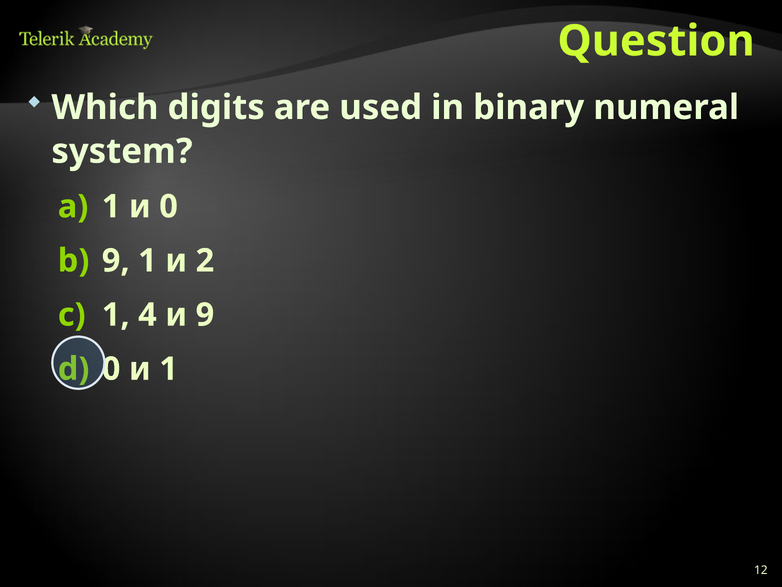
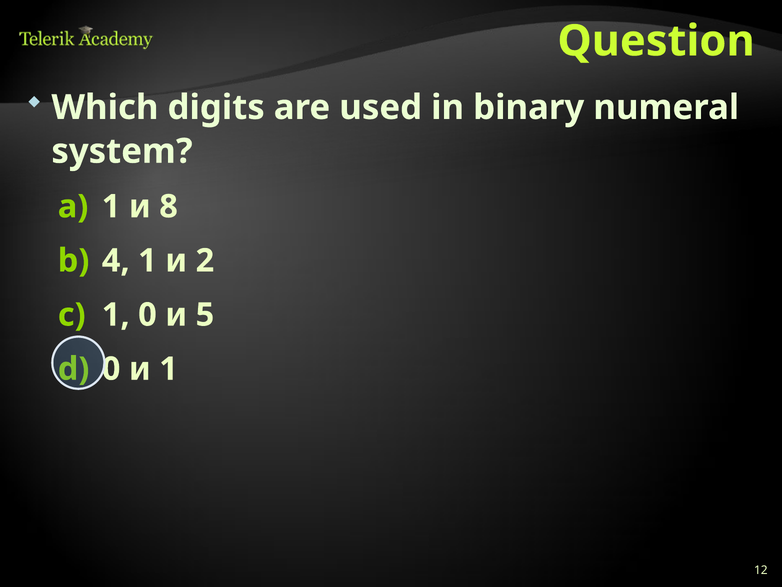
и 0: 0 -> 8 (169, 206)
9: 9 -> 4 (116, 261)
1 4: 4 -> 0 (147, 315)
и 9: 9 -> 5 (205, 315)
